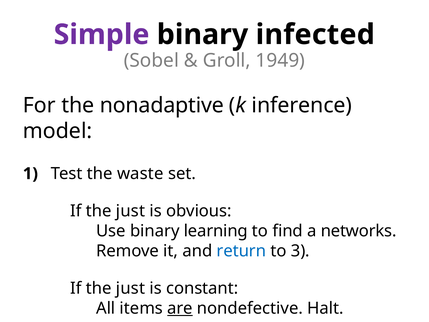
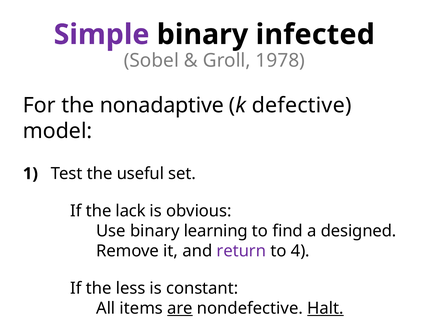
1949: 1949 -> 1978 (280, 60)
inference: inference -> defective (302, 105)
waste: waste -> useful (140, 173)
just: just -> lack (131, 211)
networks: networks -> designed (359, 231)
return colour: blue -> purple (241, 251)
3: 3 -> 4 (300, 251)
just: just -> less (131, 288)
Halt underline: none -> present (325, 308)
